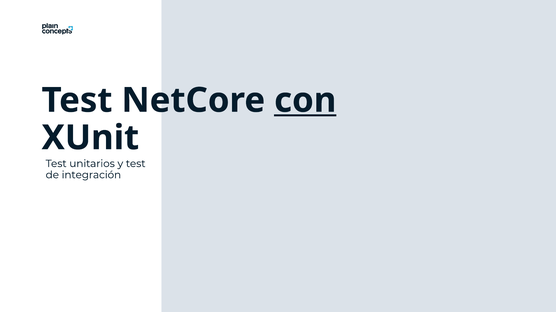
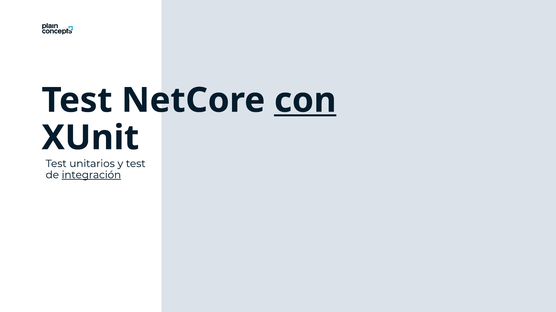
integración underline: none -> present (91, 175)
